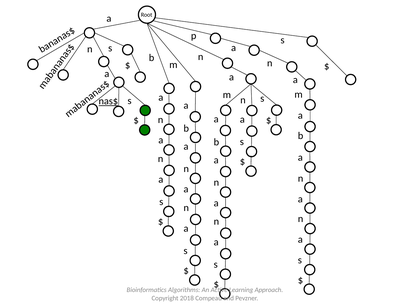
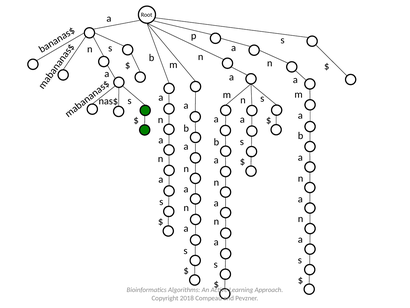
nas$ underline: present -> none (108, 101)
